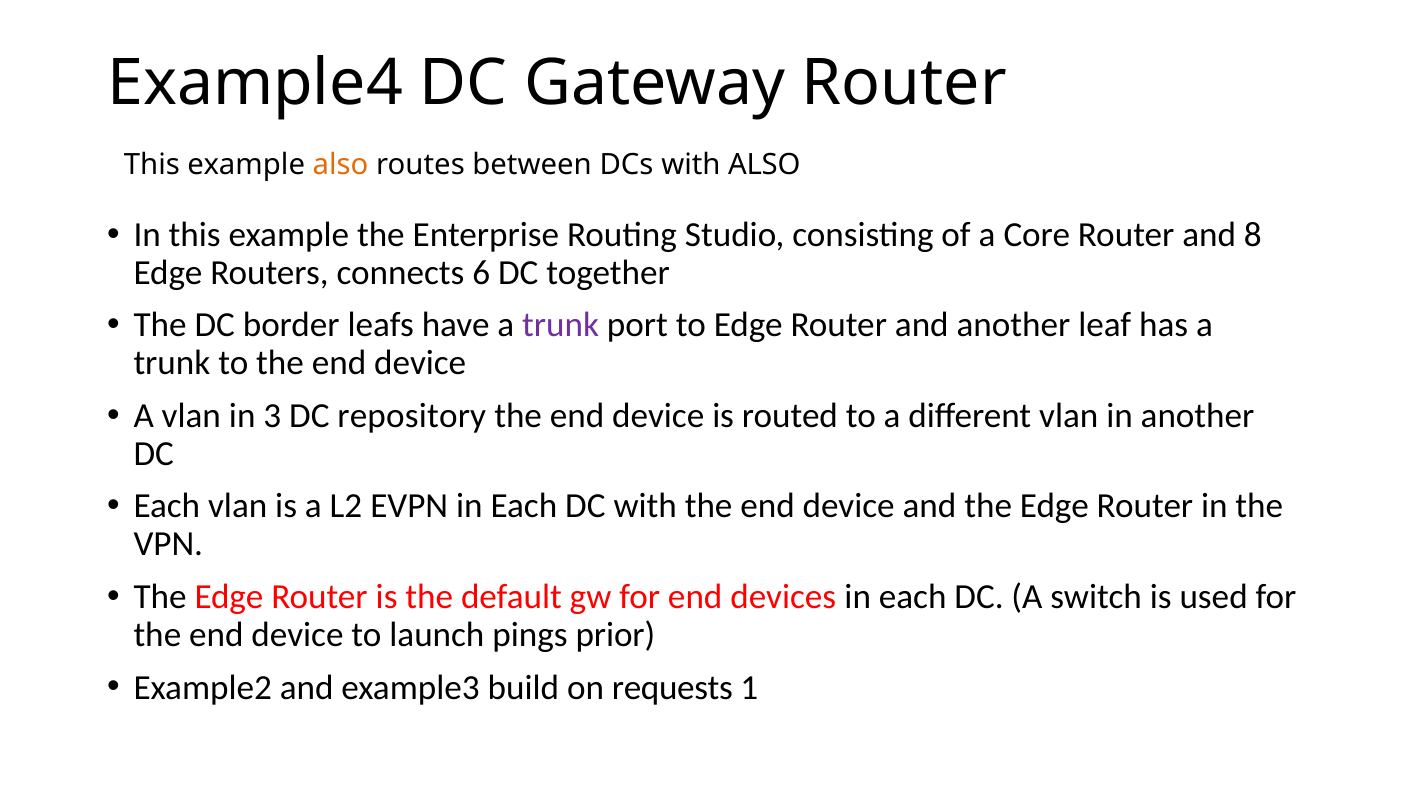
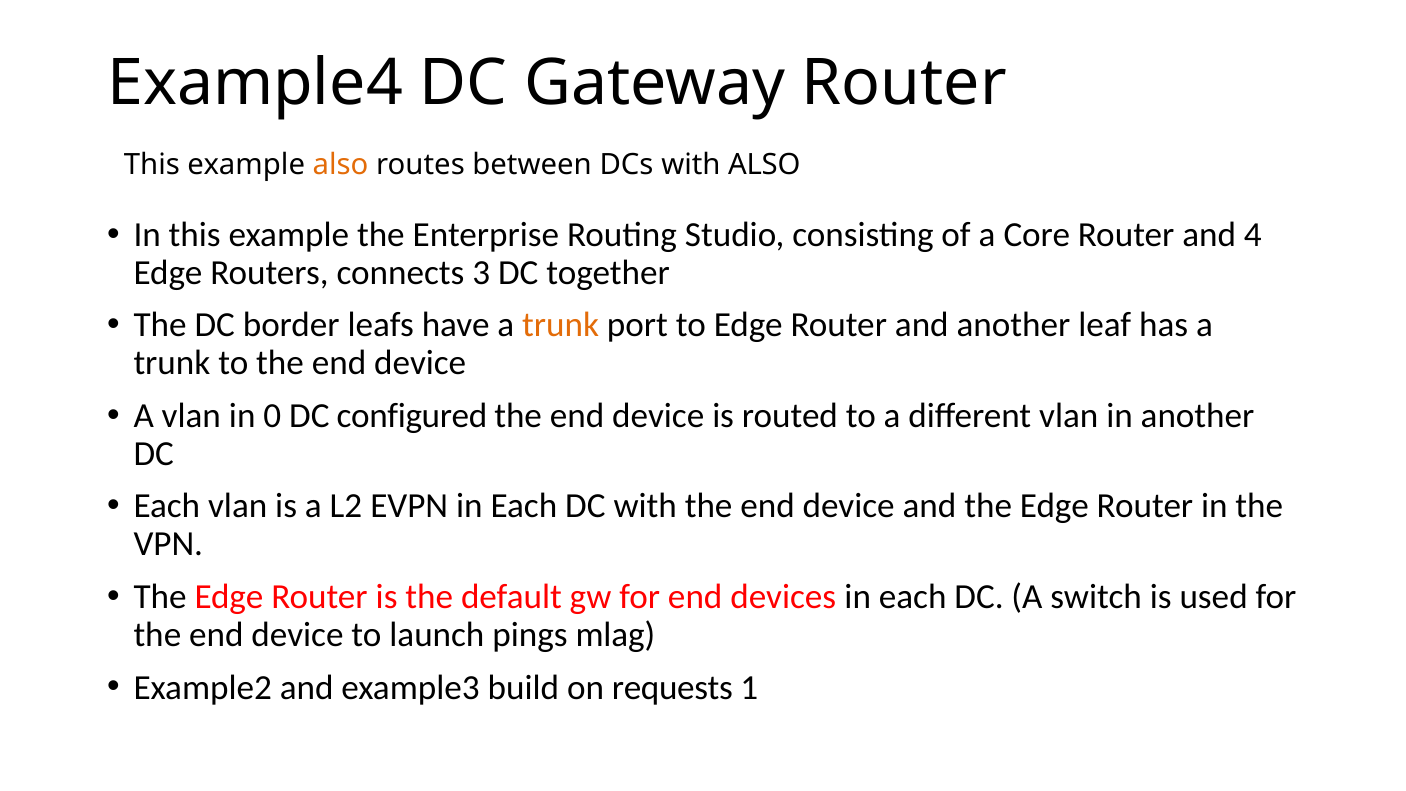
8: 8 -> 4 (1253, 235)
6: 6 -> 3 (481, 273)
trunk colour: purple -> orange (561, 325)
3: 3 -> 0 (272, 416)
repository: repository -> configured (412, 416)
prior: prior -> mlag (615, 635)
